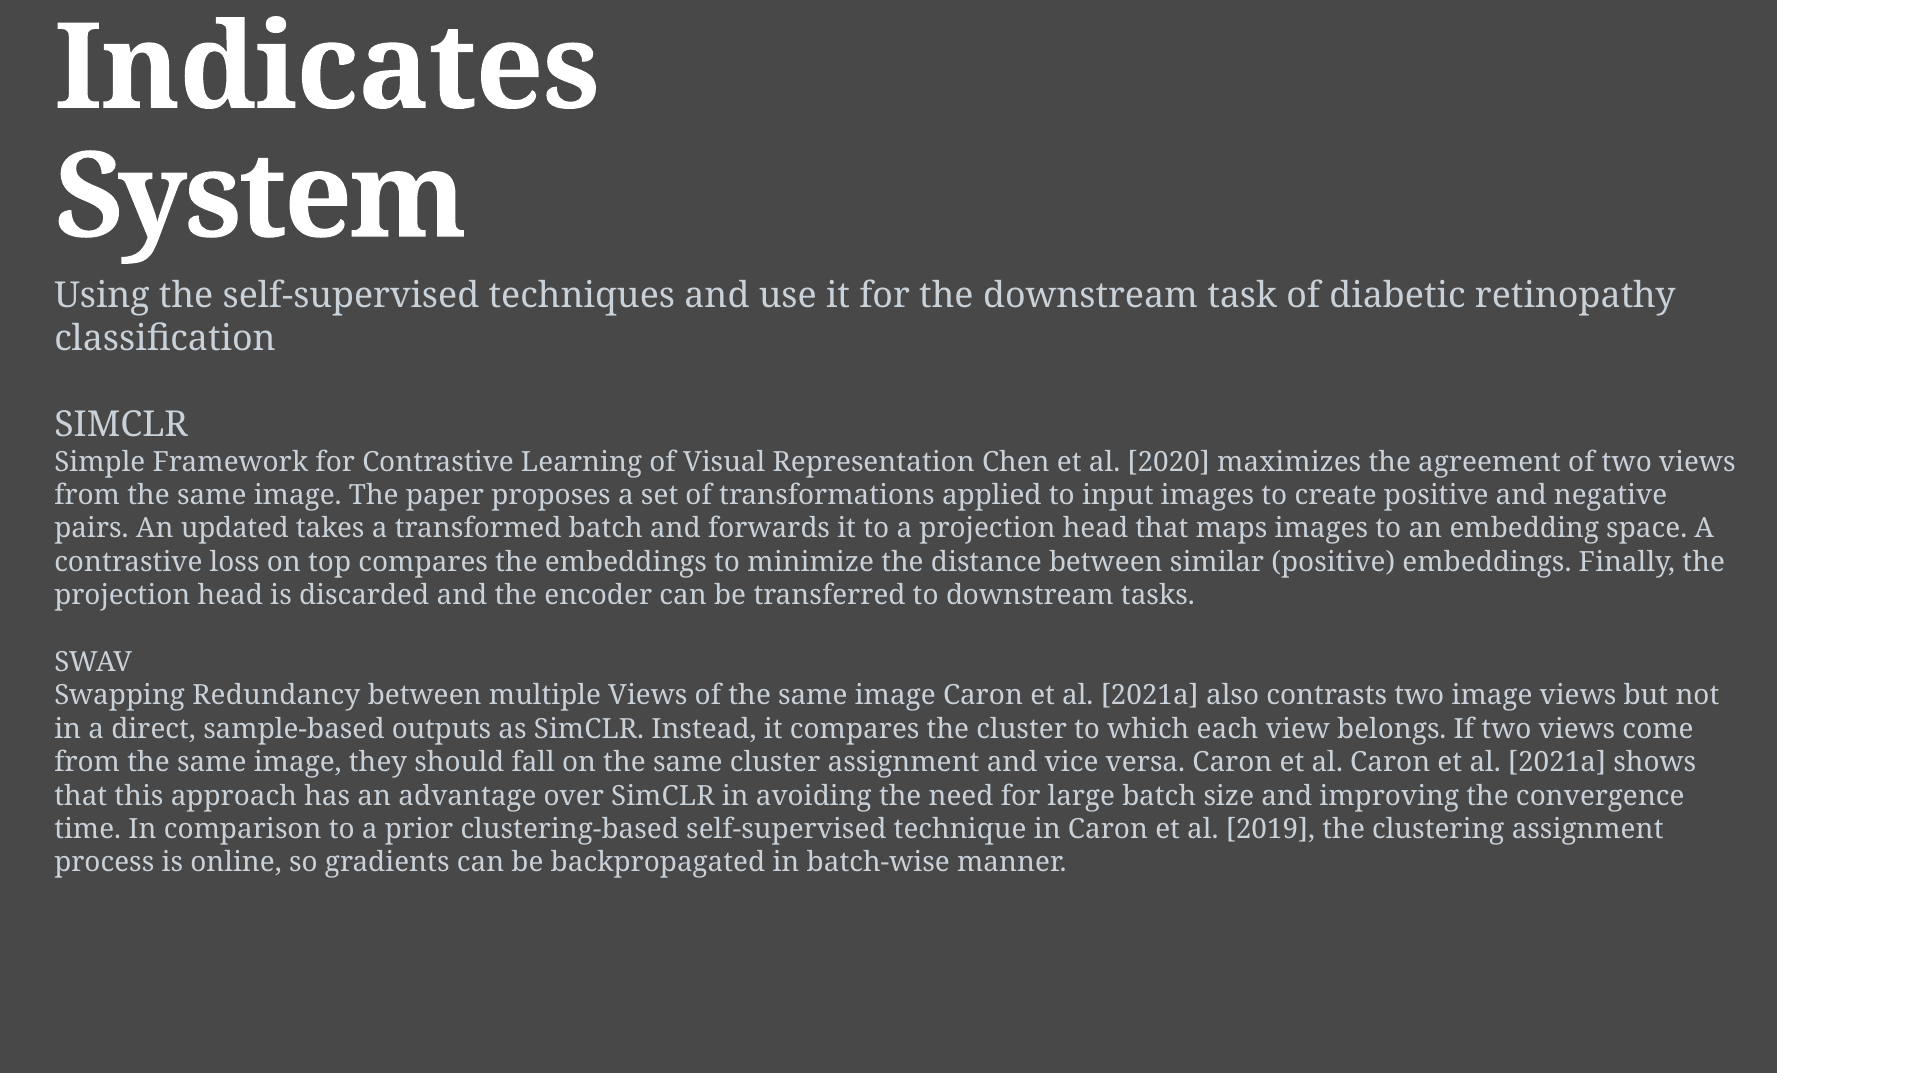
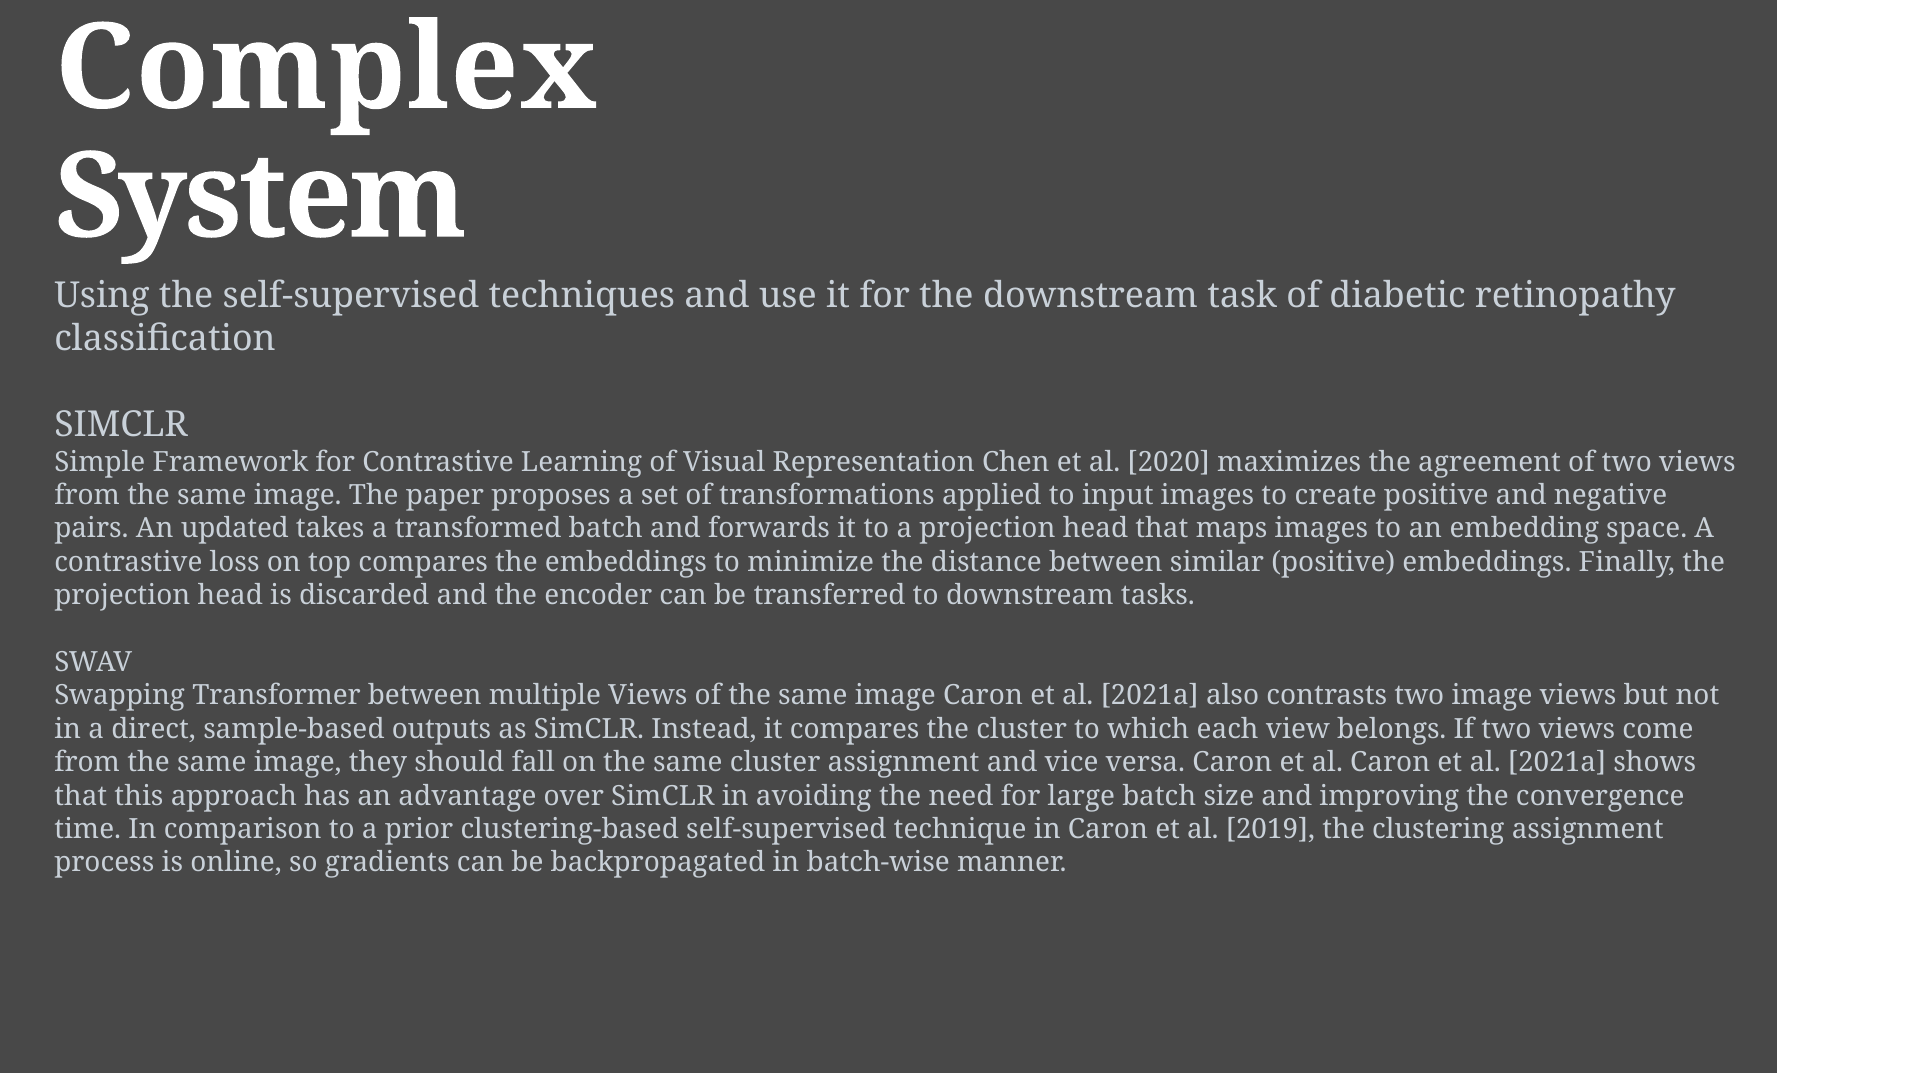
Indicates: Indicates -> Complex (326, 68)
Redundancy: Redundancy -> Transformer (276, 696)
